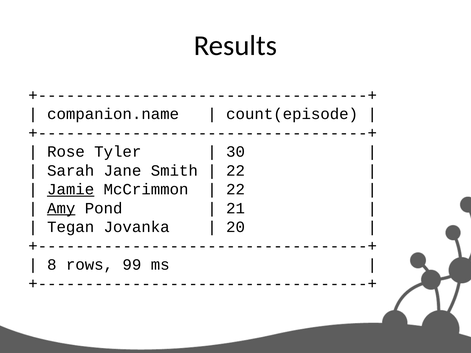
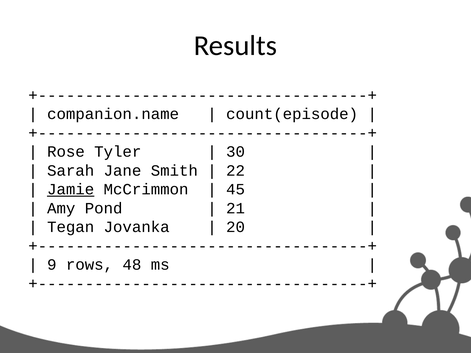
22: 22 -> 45 (236, 190)
Amy underline: present -> none (61, 208)
8: 8 -> 9 (52, 265)
99: 99 -> 48 (132, 265)
